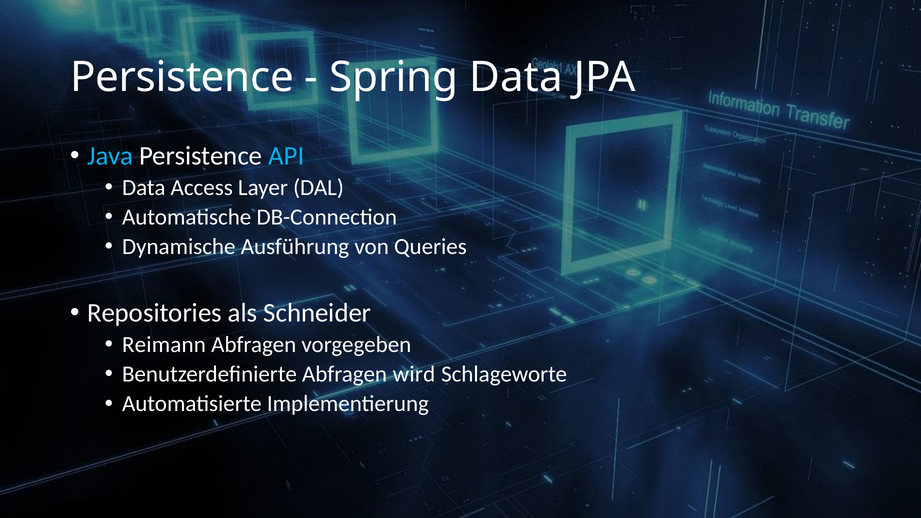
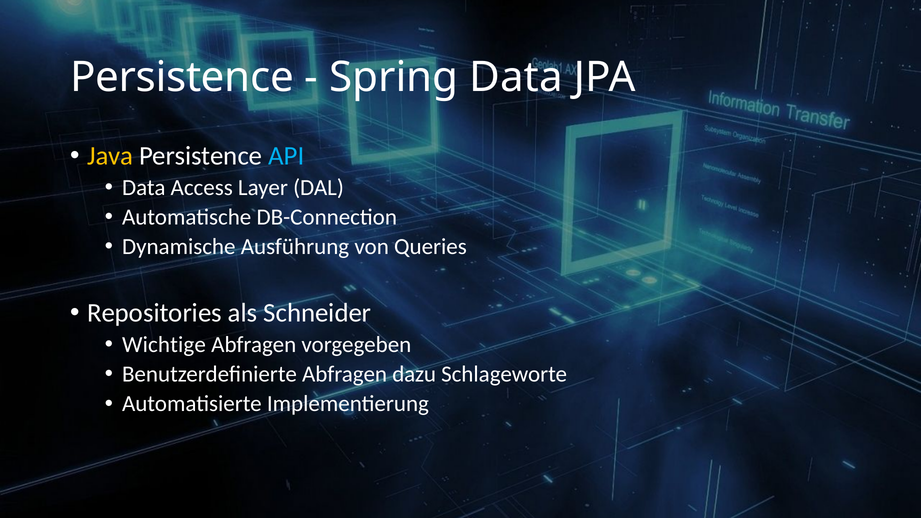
Java colour: light blue -> yellow (110, 156)
Reimann: Reimann -> Wichtige (164, 345)
wird: wird -> dazu (414, 374)
